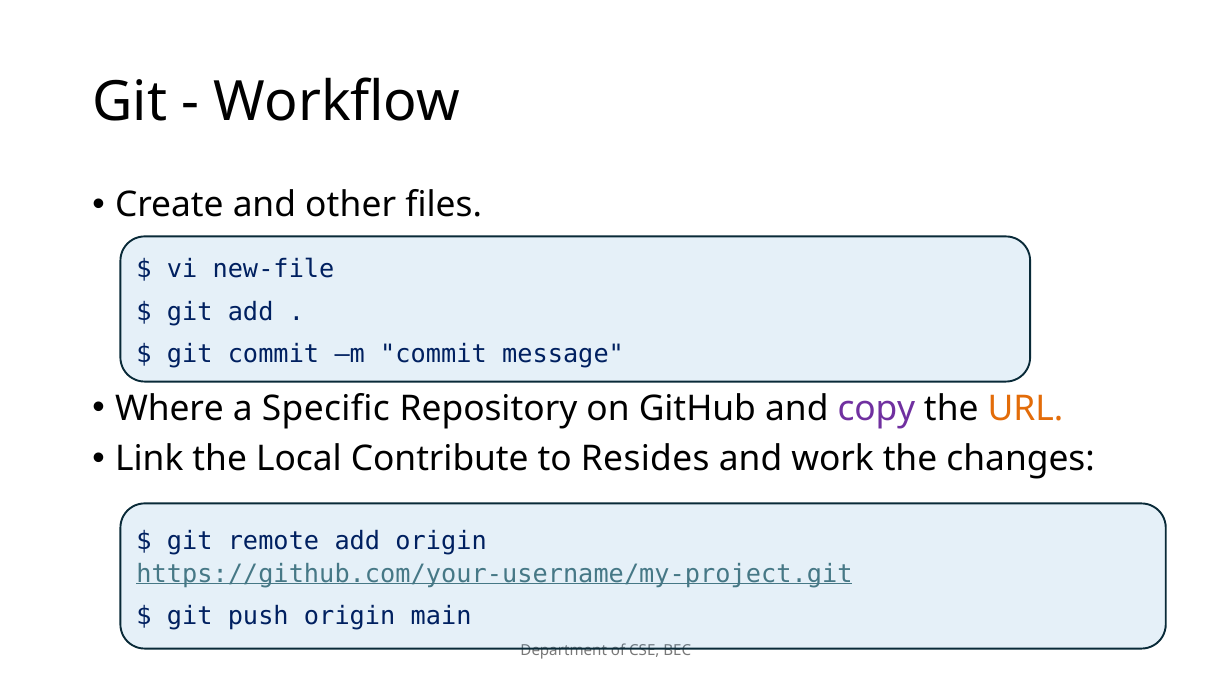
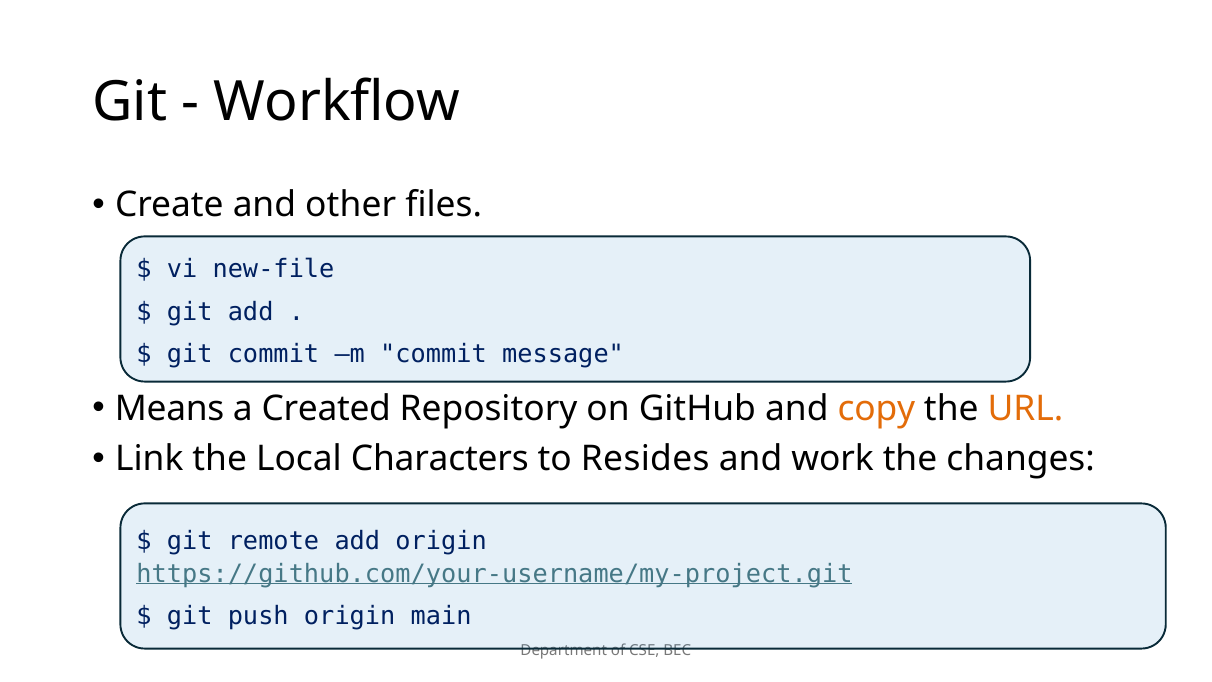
Where: Where -> Means (170, 408)
Specific: Specific -> Created (326, 408)
copy colour: purple -> orange (876, 408)
Contribute: Contribute -> Characters (440, 459)
